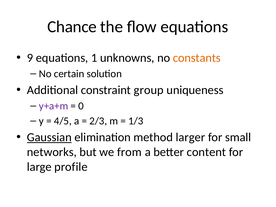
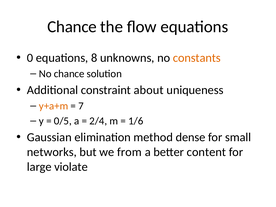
9: 9 -> 0 (30, 58)
1: 1 -> 8 (94, 58)
No certain: certain -> chance (69, 74)
group: group -> about (149, 90)
y+a+m colour: purple -> orange (54, 106)
0: 0 -> 7 (81, 106)
4/5: 4/5 -> 0/5 (63, 121)
2/3: 2/3 -> 2/4 (98, 121)
1/3: 1/3 -> 1/6 (136, 121)
Gaussian underline: present -> none (49, 137)
larger: larger -> dense (191, 137)
profile: profile -> violate (71, 167)
